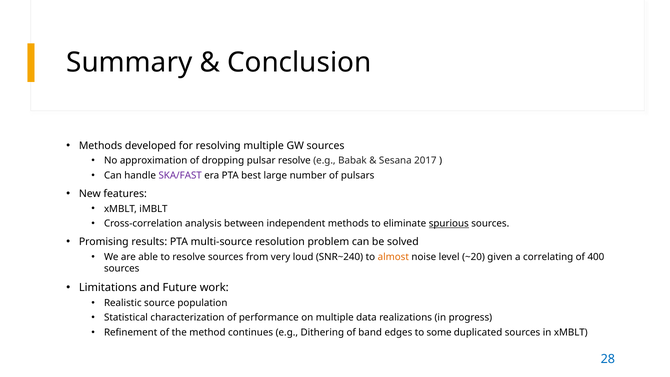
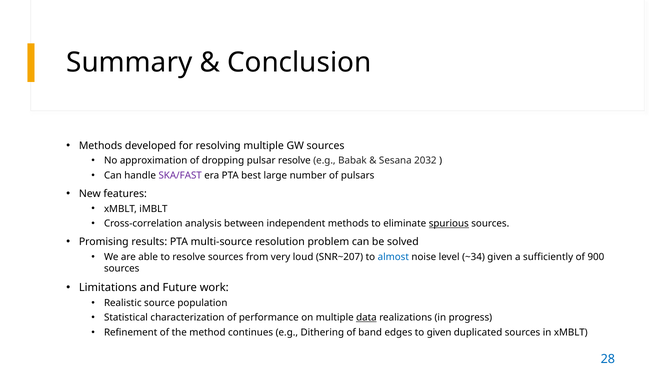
2017: 2017 -> 2032 (425, 161)
SNR~240: SNR~240 -> SNR~207 (340, 257)
almost colour: orange -> blue (393, 257)
~20: ~20 -> ~34 (473, 257)
correlating: correlating -> sufficiently (548, 257)
400: 400 -> 900 (596, 257)
data underline: none -> present (366, 318)
to some: some -> given (439, 332)
